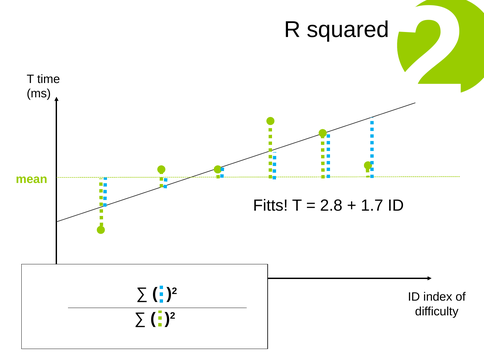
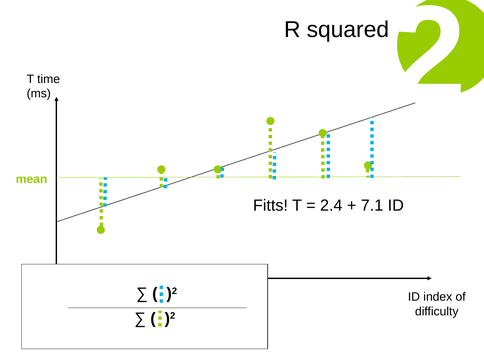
2.8: 2.8 -> 2.4 (331, 205)
1.7: 1.7 -> 7.1 (372, 205)
